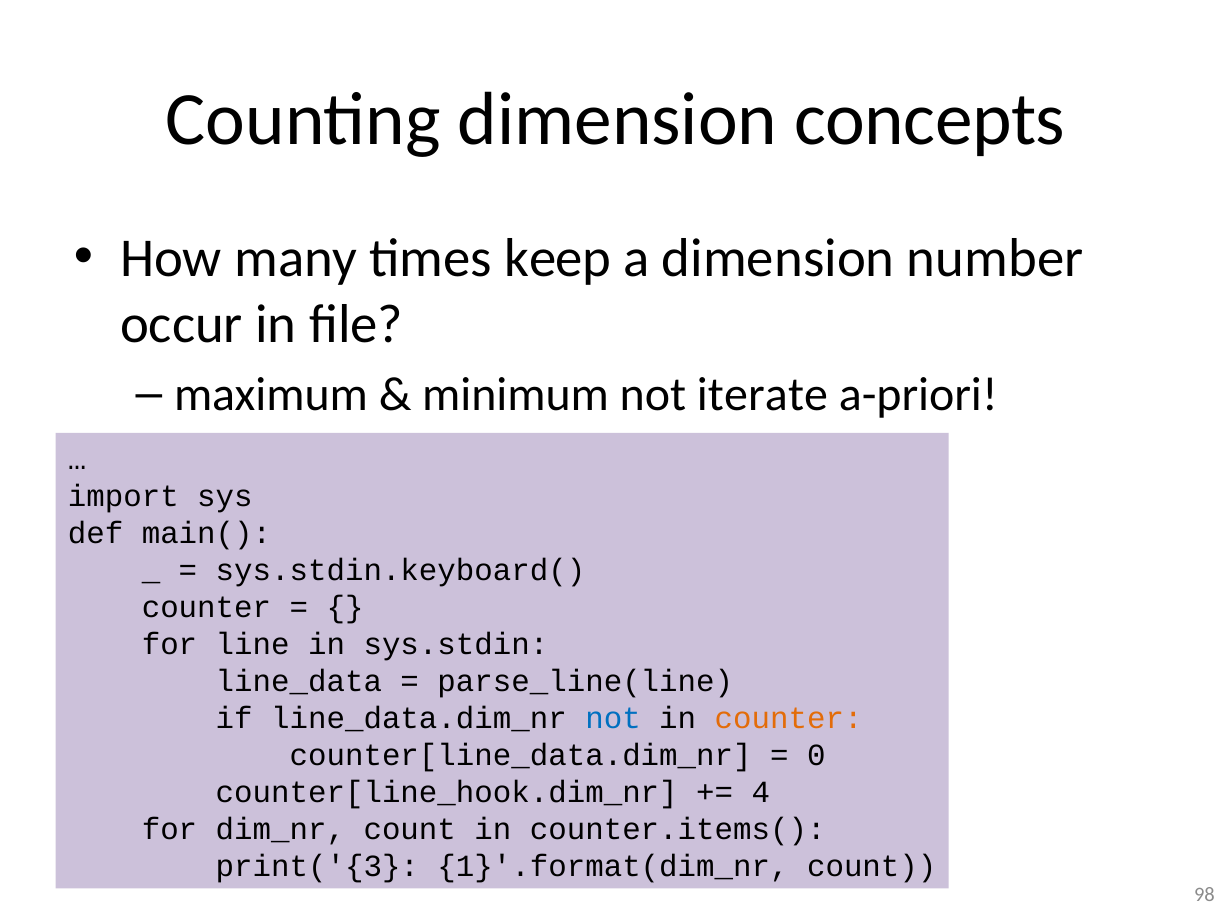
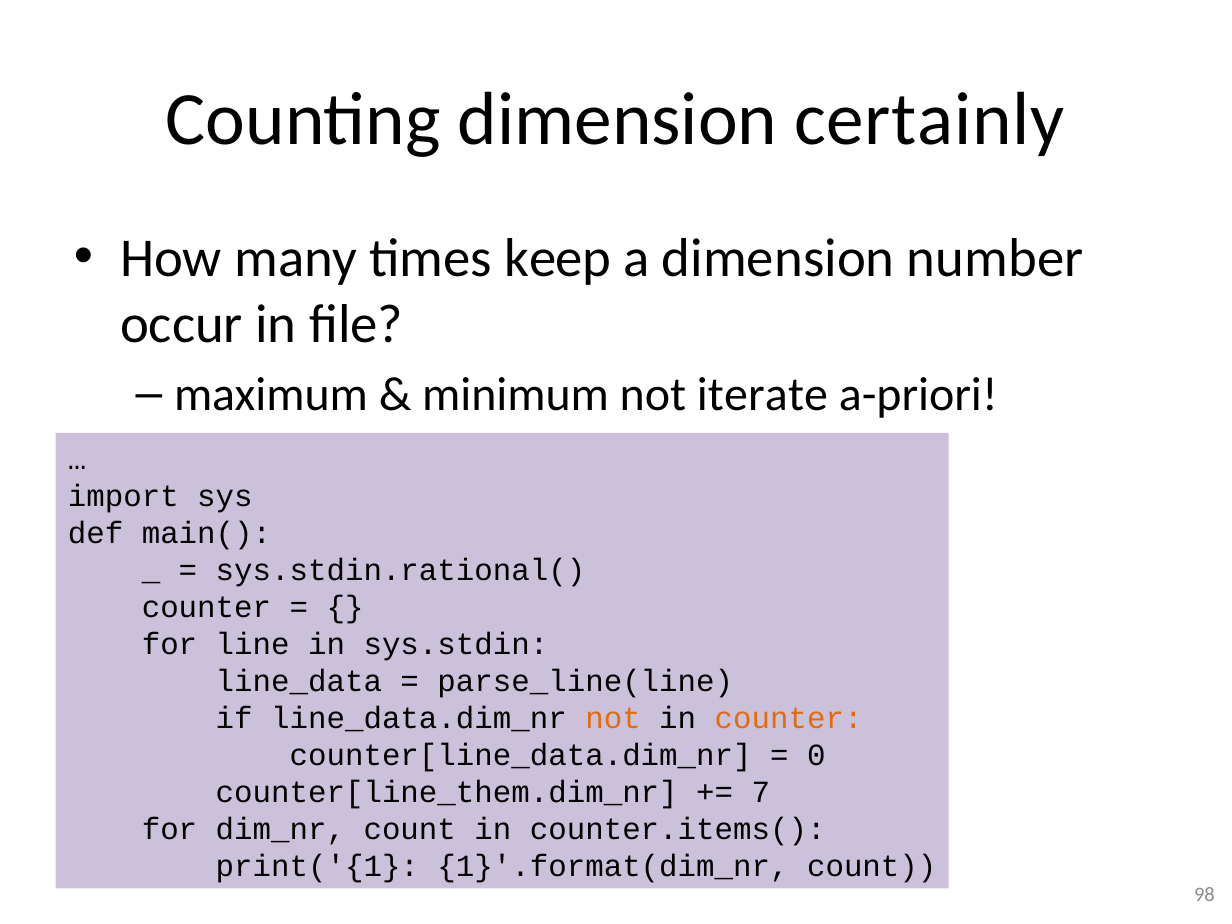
concepts: concepts -> certainly (929, 119)
sys.stdin.keyboard(: sys.stdin.keyboard( -> sys.stdin.rational( (400, 570)
not colour: blue -> orange (613, 718)
counter[line_hook.dim_nr: counter[line_hook.dim_nr -> counter[line_them.dim_nr (447, 792)
4: 4 -> 7 (761, 792)
print('{3: print('{3 -> print('{1 (317, 866)
